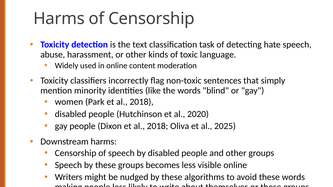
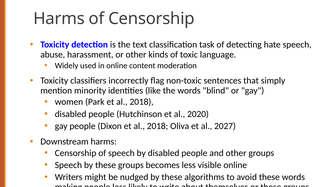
2025: 2025 -> 2027 (225, 126)
